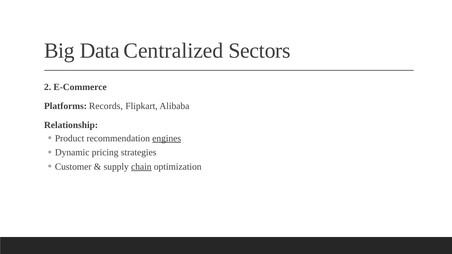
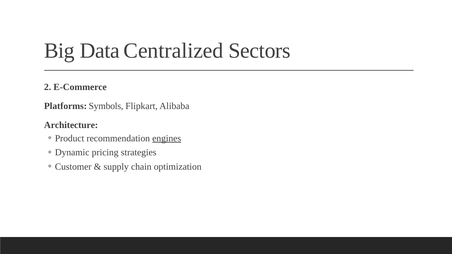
Records: Records -> Symbols (106, 106)
Relationship: Relationship -> Architecture (71, 125)
chain underline: present -> none (141, 167)
